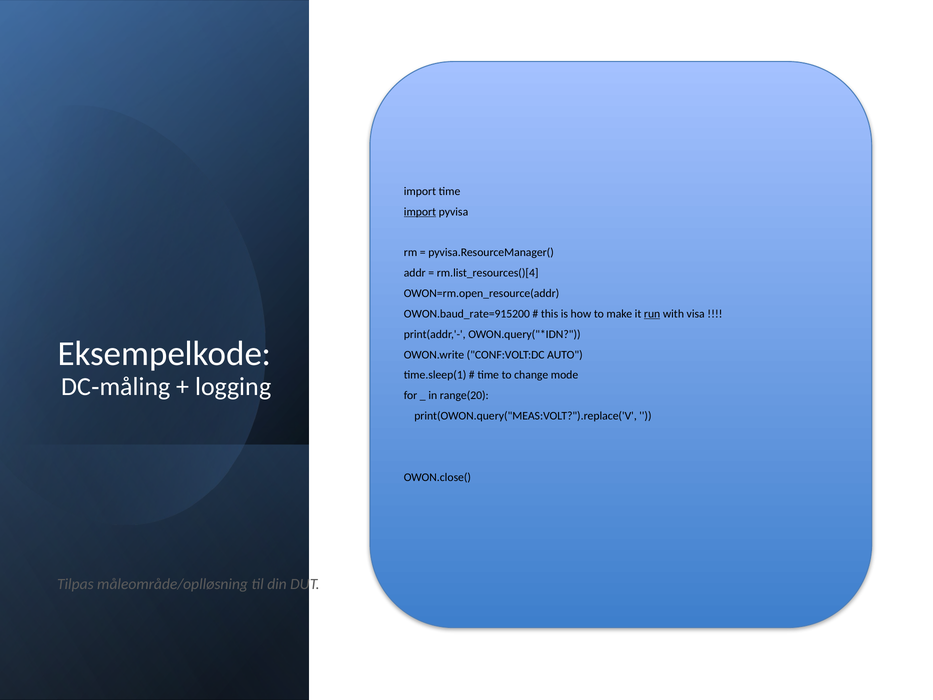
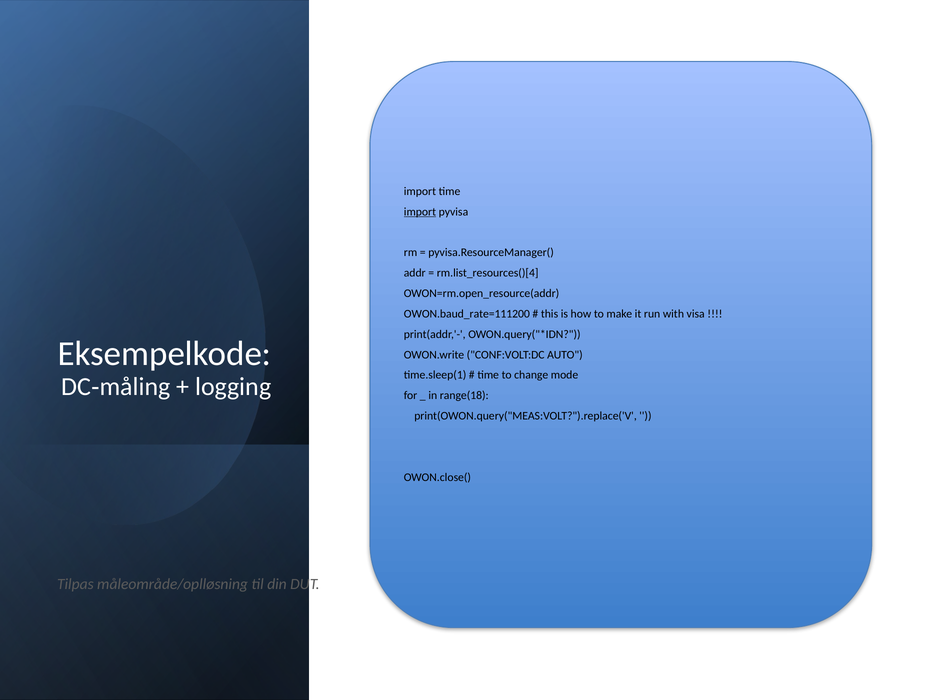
OWON.baud_rate=915200: OWON.baud_rate=915200 -> OWON.baud_rate=111200 (467, 314)
run underline: present -> none (652, 314)
range(20: range(20 -> range(18 (464, 395)
